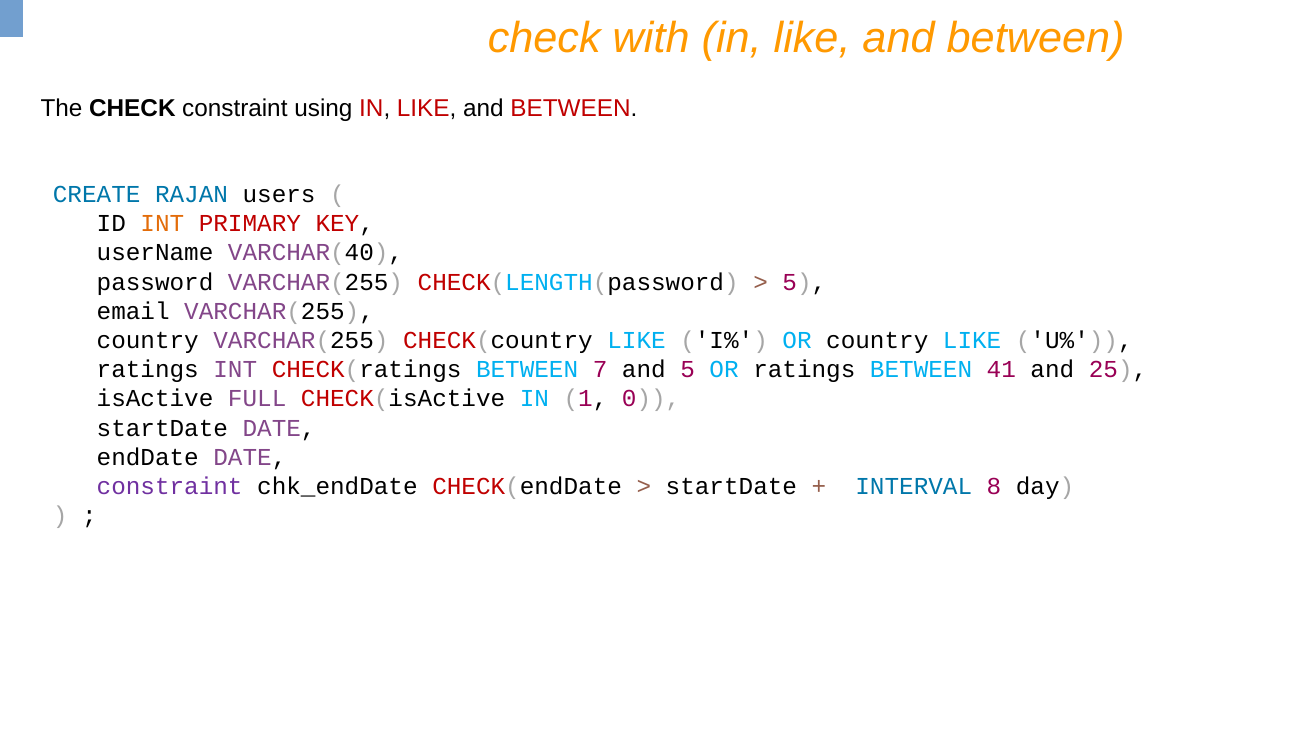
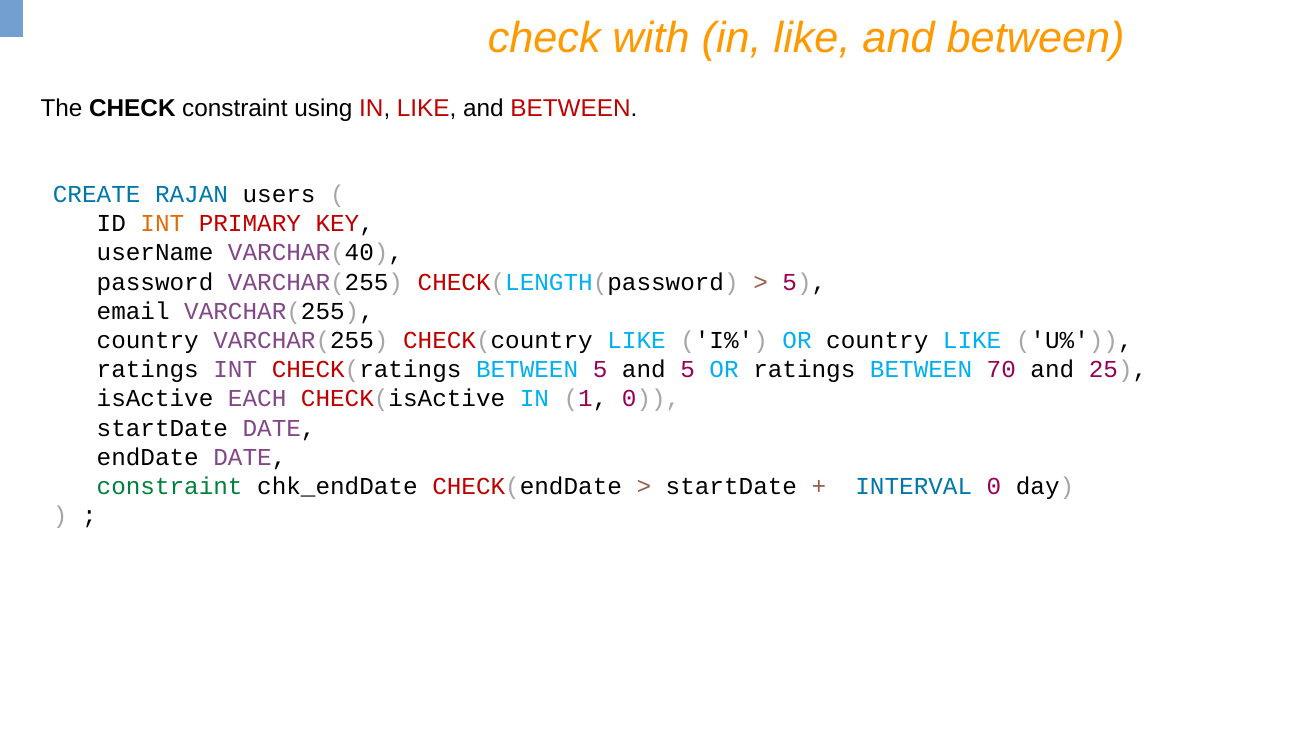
BETWEEN 7: 7 -> 5 (600, 369)
41: 41 -> 70 (1001, 369)
FULL: FULL -> EACH (257, 399)
constraint colour: purple -> green (170, 486)
INTERVAL 8: 8 -> 0 (994, 486)
